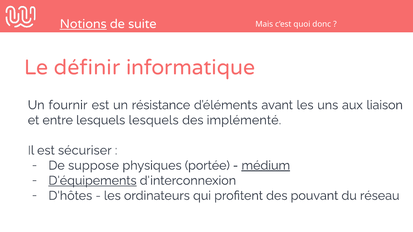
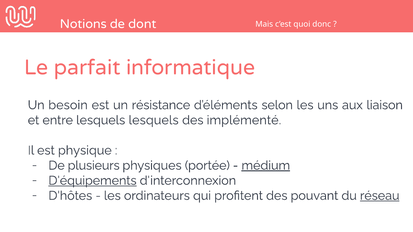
Notions underline: present -> none (83, 24)
suite: suite -> dont (142, 24)
définir: définir -> parfait (87, 68)
fournir: fournir -> besoin (68, 105)
avant: avant -> selon (277, 105)
sécuriser: sécuriser -> physique (85, 151)
suppose: suppose -> plusieurs (94, 166)
réseau underline: none -> present (380, 196)
